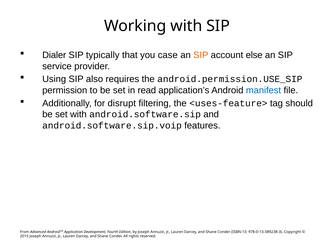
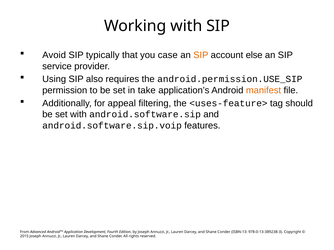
Dialer: Dialer -> Avoid (54, 55)
read: read -> take (147, 90)
manifest colour: blue -> orange (264, 90)
disrupt: disrupt -> appeal (122, 103)
